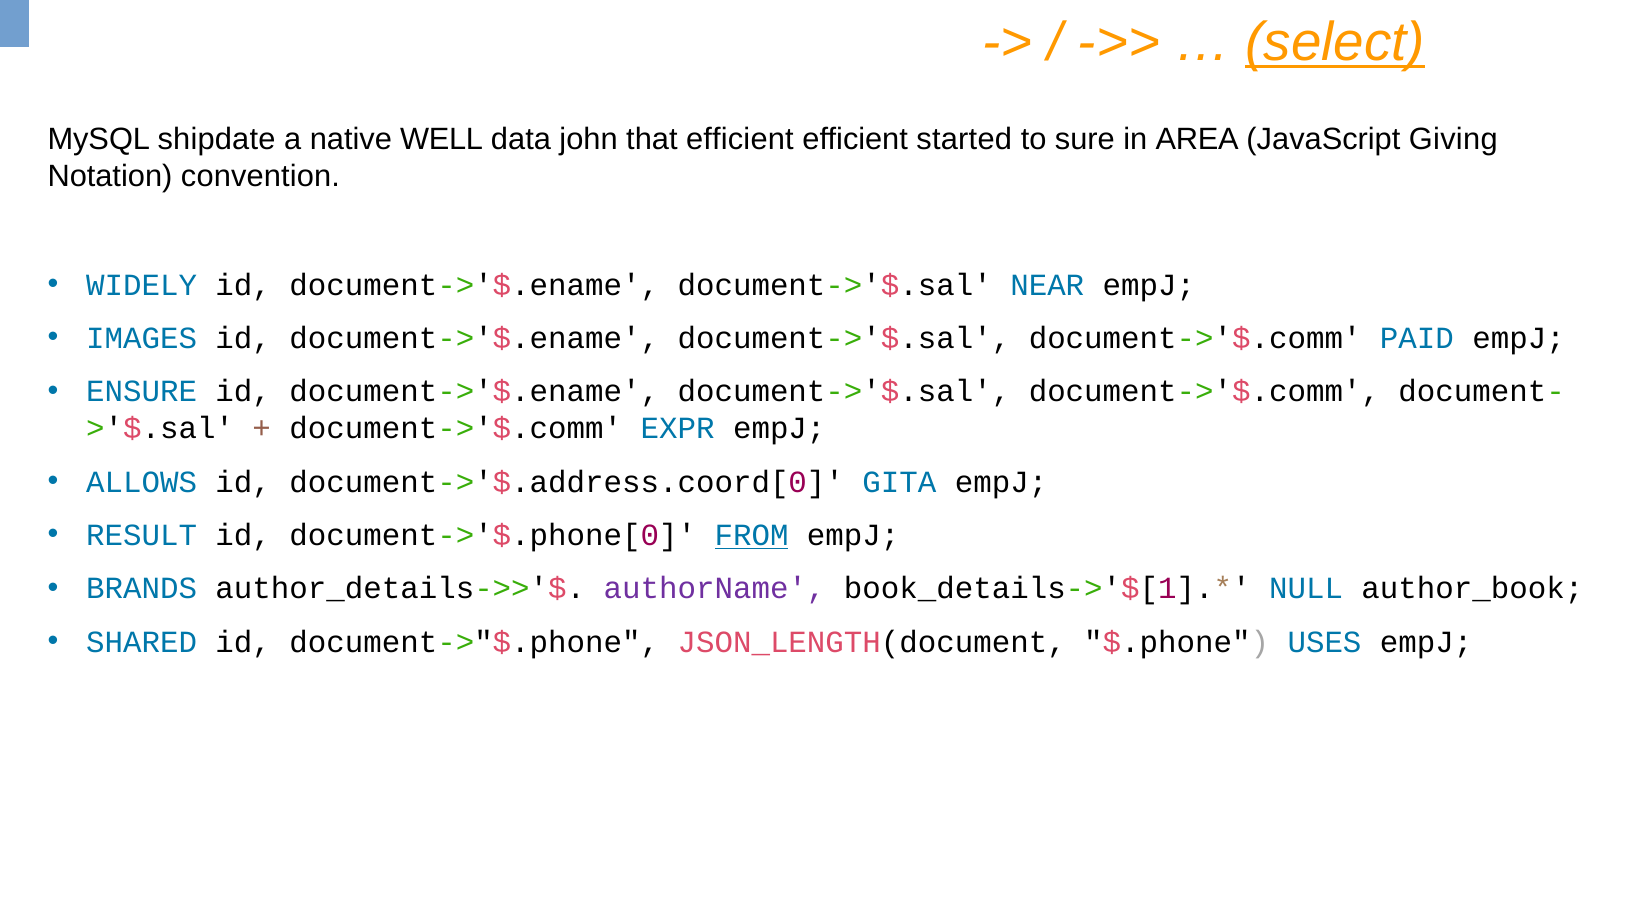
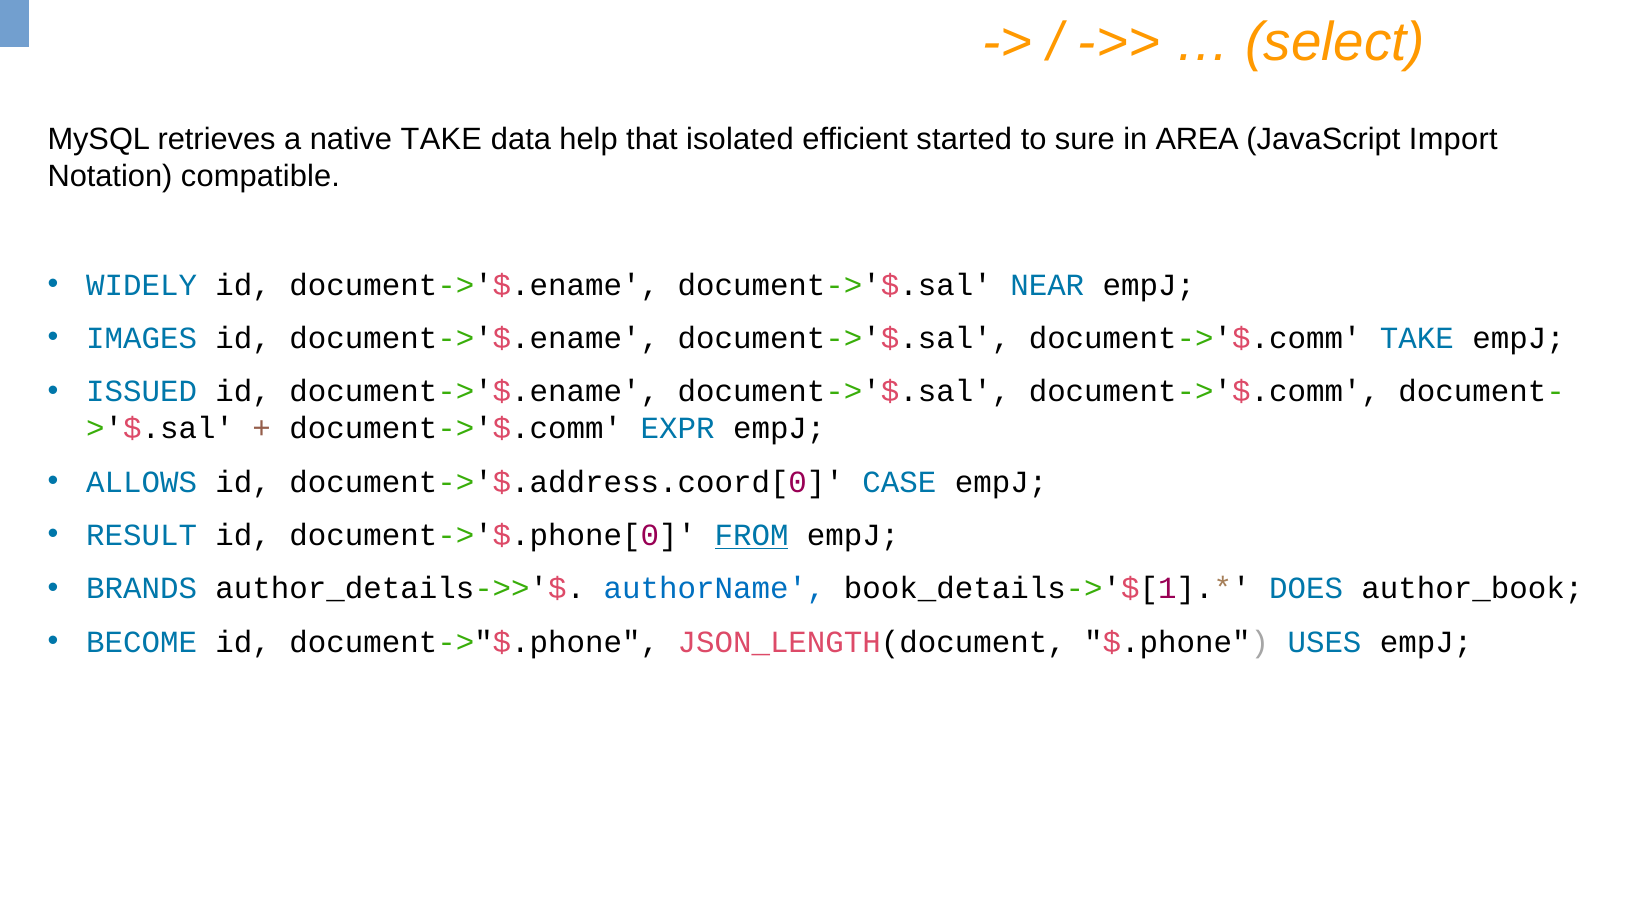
select underline: present -> none (1335, 43)
shipdate: shipdate -> retrieves (217, 140)
native WELL: WELL -> TAKE (441, 140)
john: john -> help (589, 140)
that efficient: efficient -> isolated (740, 140)
Giving: Giving -> Import (1453, 140)
convention: convention -> compatible (260, 177)
document->'$.comm PAID: PAID -> TAKE (1417, 338)
ENSURE: ENSURE -> ISSUED (142, 392)
GITA: GITA -> CASE (899, 482)
authorName colour: purple -> blue (715, 589)
NULL: NULL -> DOES (1306, 589)
SHARED: SHARED -> BECOME (142, 642)
